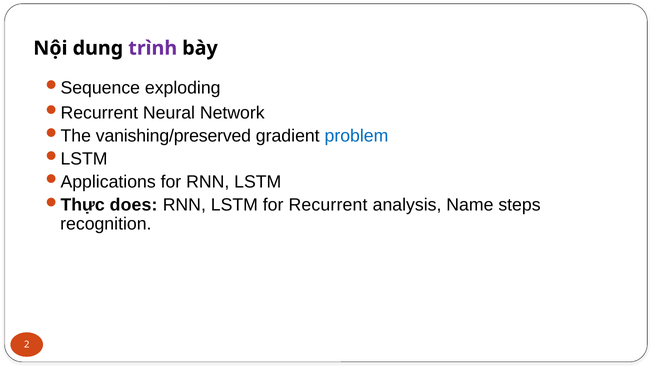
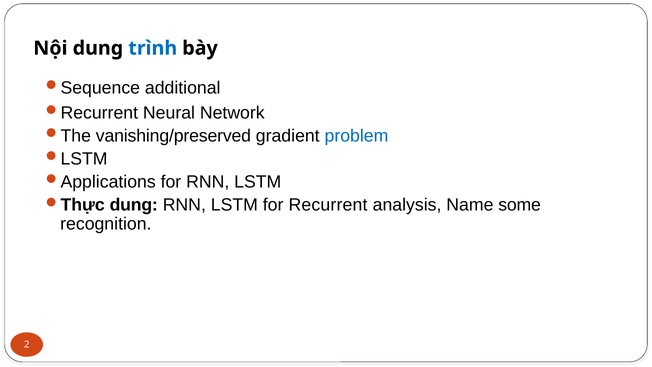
trình colour: purple -> blue (153, 48)
exploding: exploding -> additional (183, 88)
does: does -> dung (134, 205)
steps: steps -> some (520, 205)
